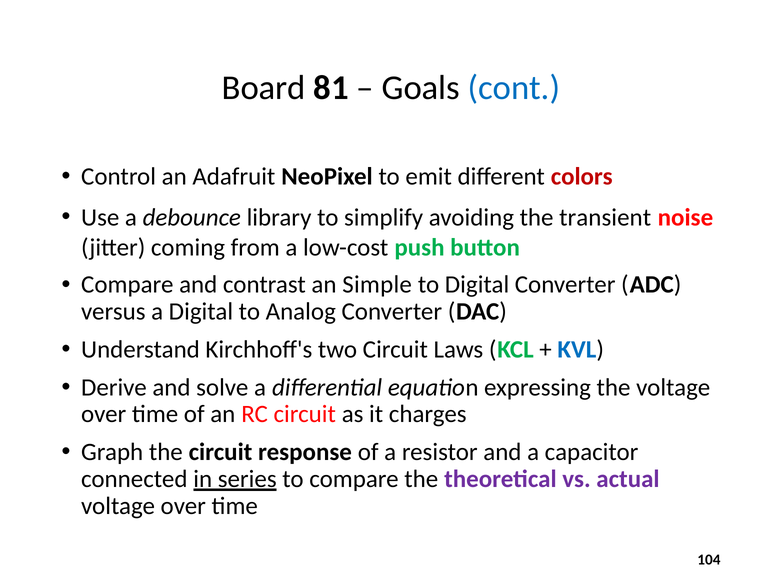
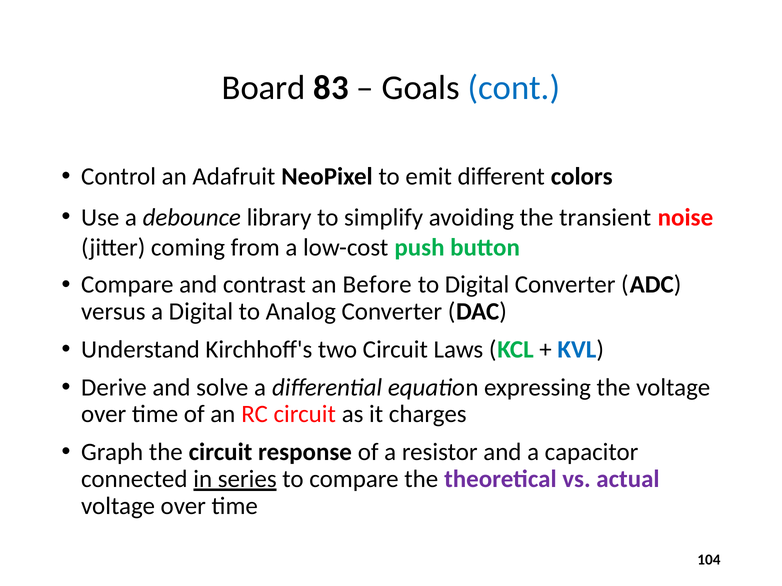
81: 81 -> 83 (331, 88)
colors colour: red -> black (582, 177)
Simple: Simple -> Before (377, 285)
